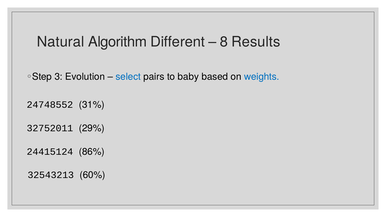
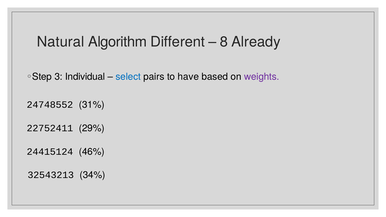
Results: Results -> Already (256, 42)
Evolution: Evolution -> Individual (85, 77)
baby: baby -> have (188, 77)
weights colour: blue -> purple (262, 77)
32752011: 32752011 -> 22752411 (50, 128)
86%: 86% -> 46% (92, 152)
60%: 60% -> 34% (93, 175)
